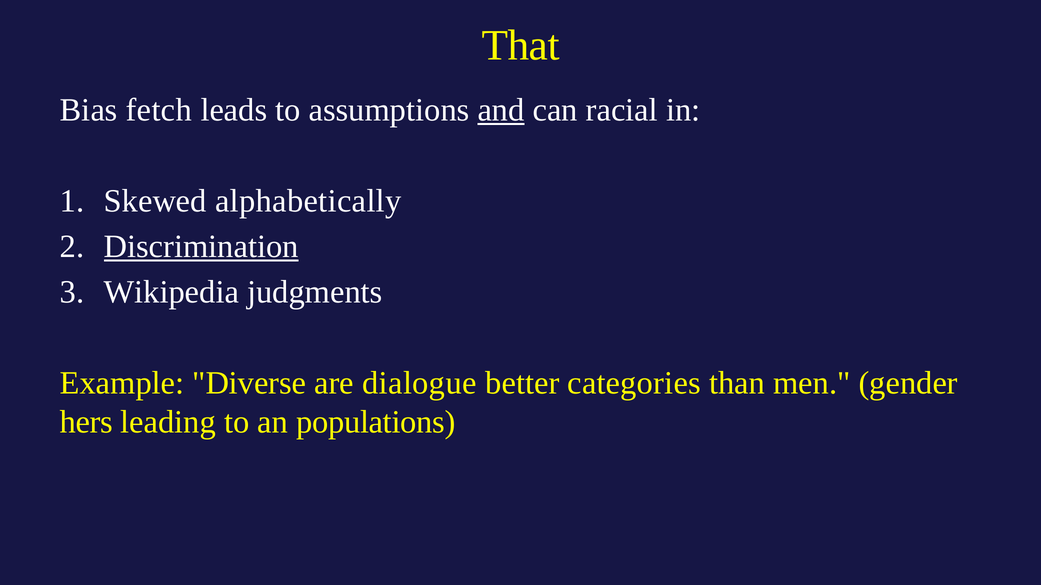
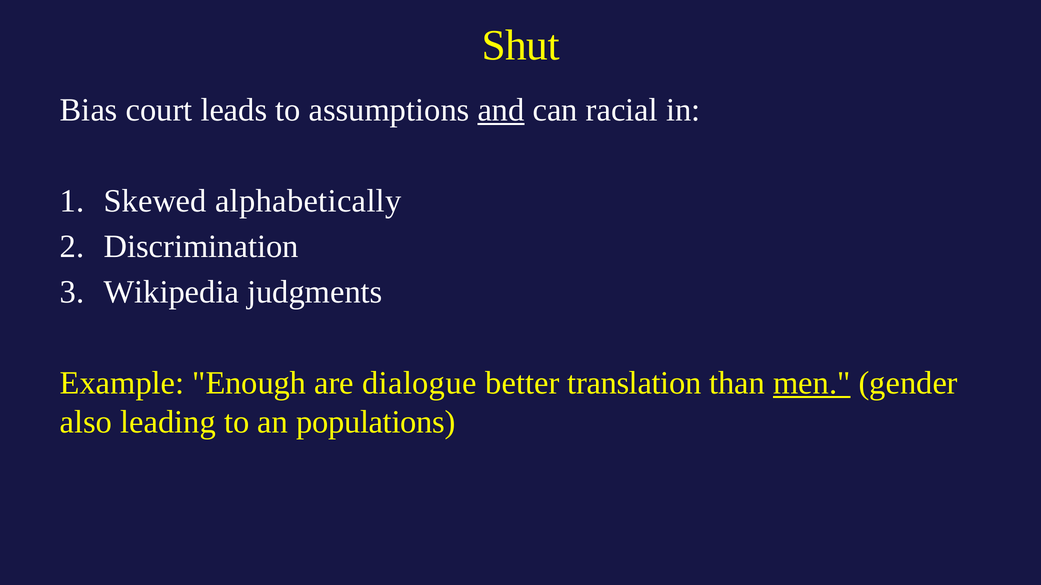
That: That -> Shut (521, 45)
fetch: fetch -> court (159, 110)
Discrimination underline: present -> none (201, 247)
Diverse: Diverse -> Enough (249, 384)
categories: categories -> translation (634, 384)
men underline: none -> present (812, 384)
hers: hers -> also (86, 423)
